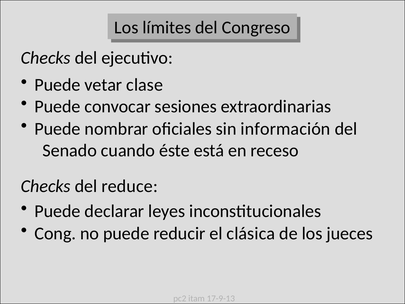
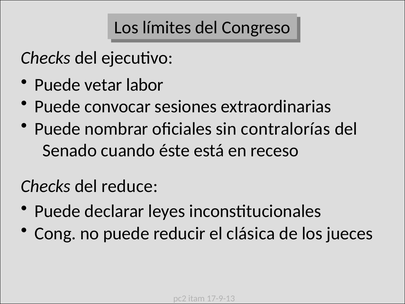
clase: clase -> labor (145, 85)
información: información -> contralorías (286, 129)
